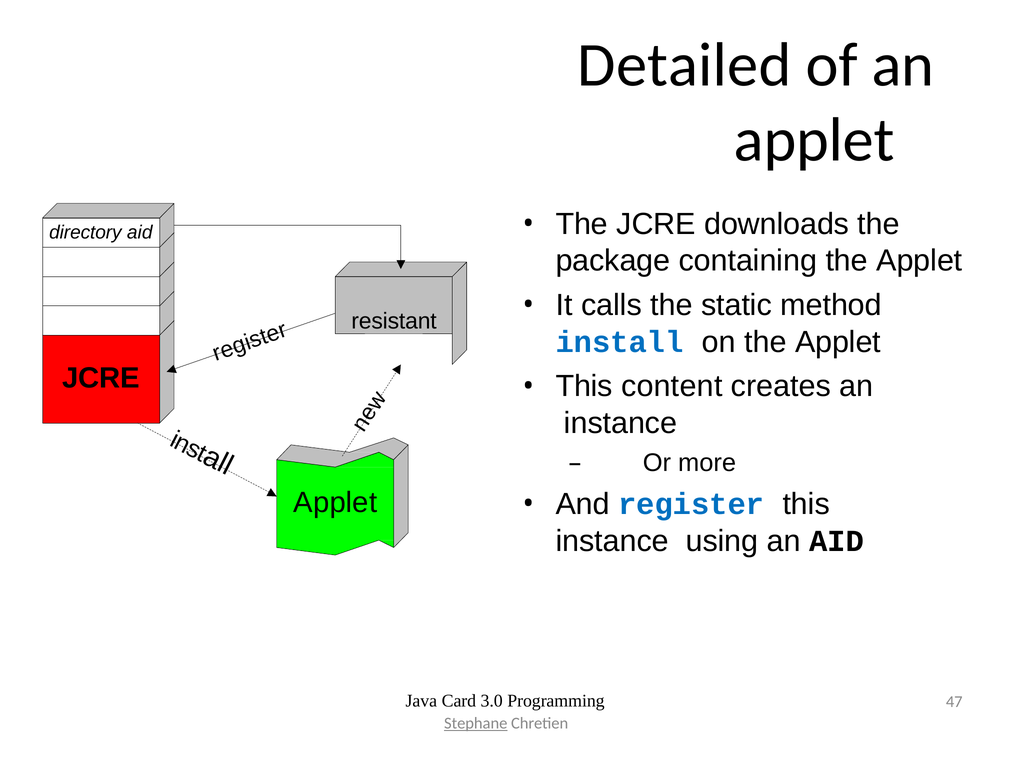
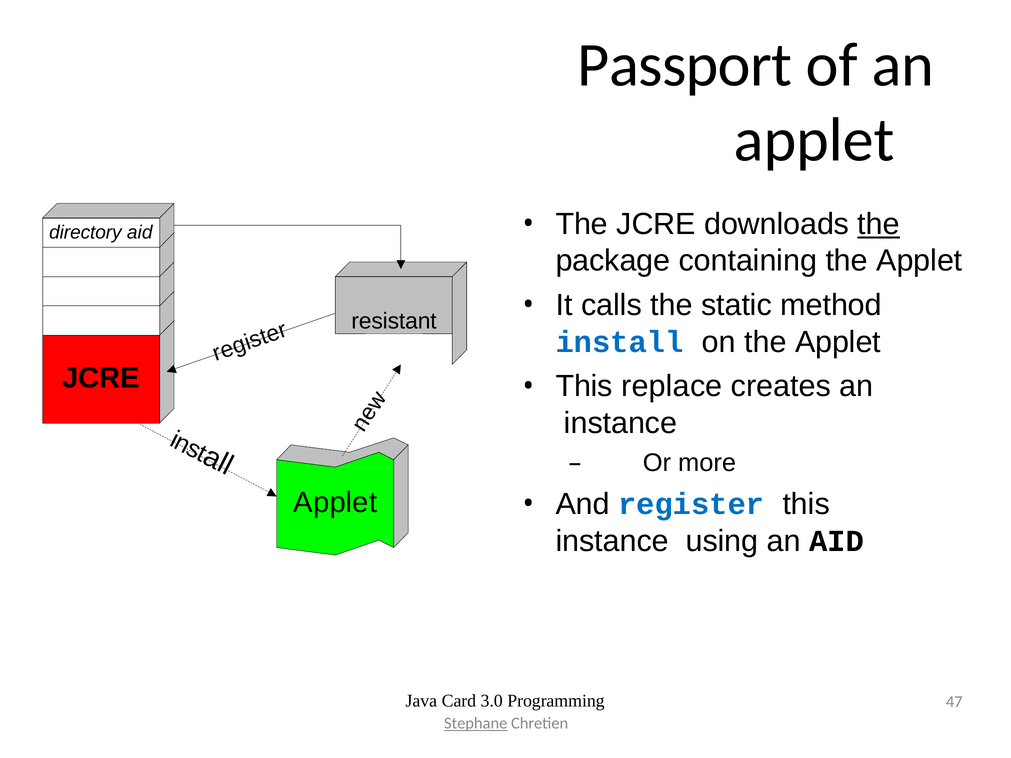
Detailed: Detailed -> Passport (685, 65)
the underline: none -> present (879, 224)
content: content -> replace (672, 386)
